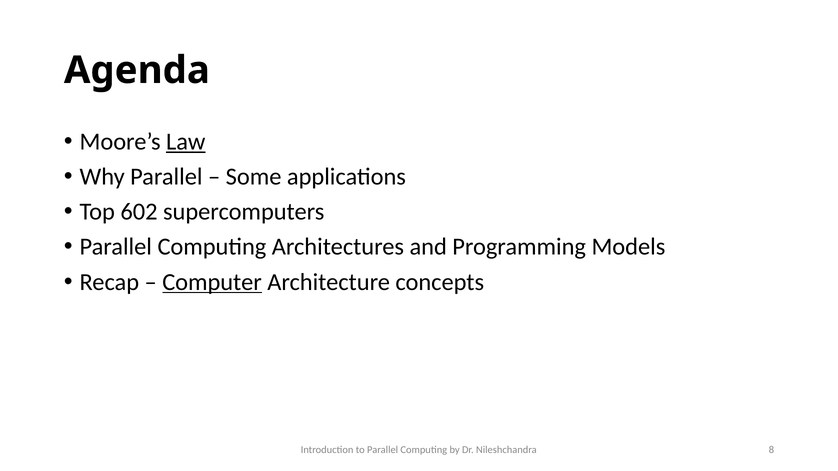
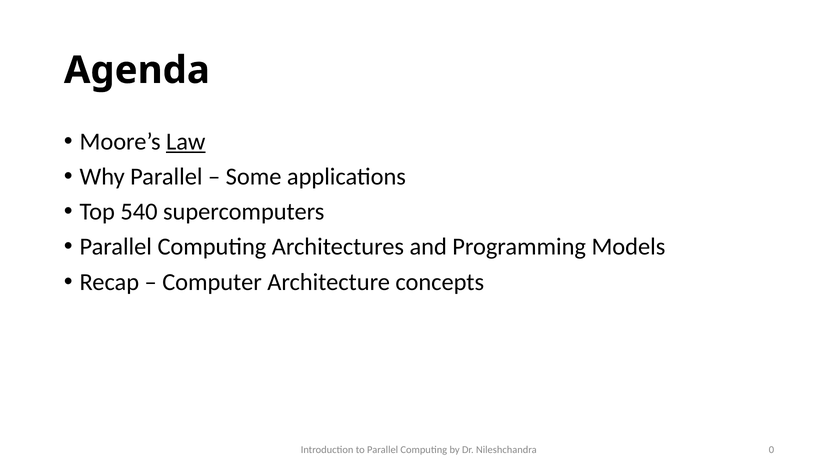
602: 602 -> 540 (139, 212)
Computer underline: present -> none (212, 282)
8: 8 -> 0 (771, 450)
